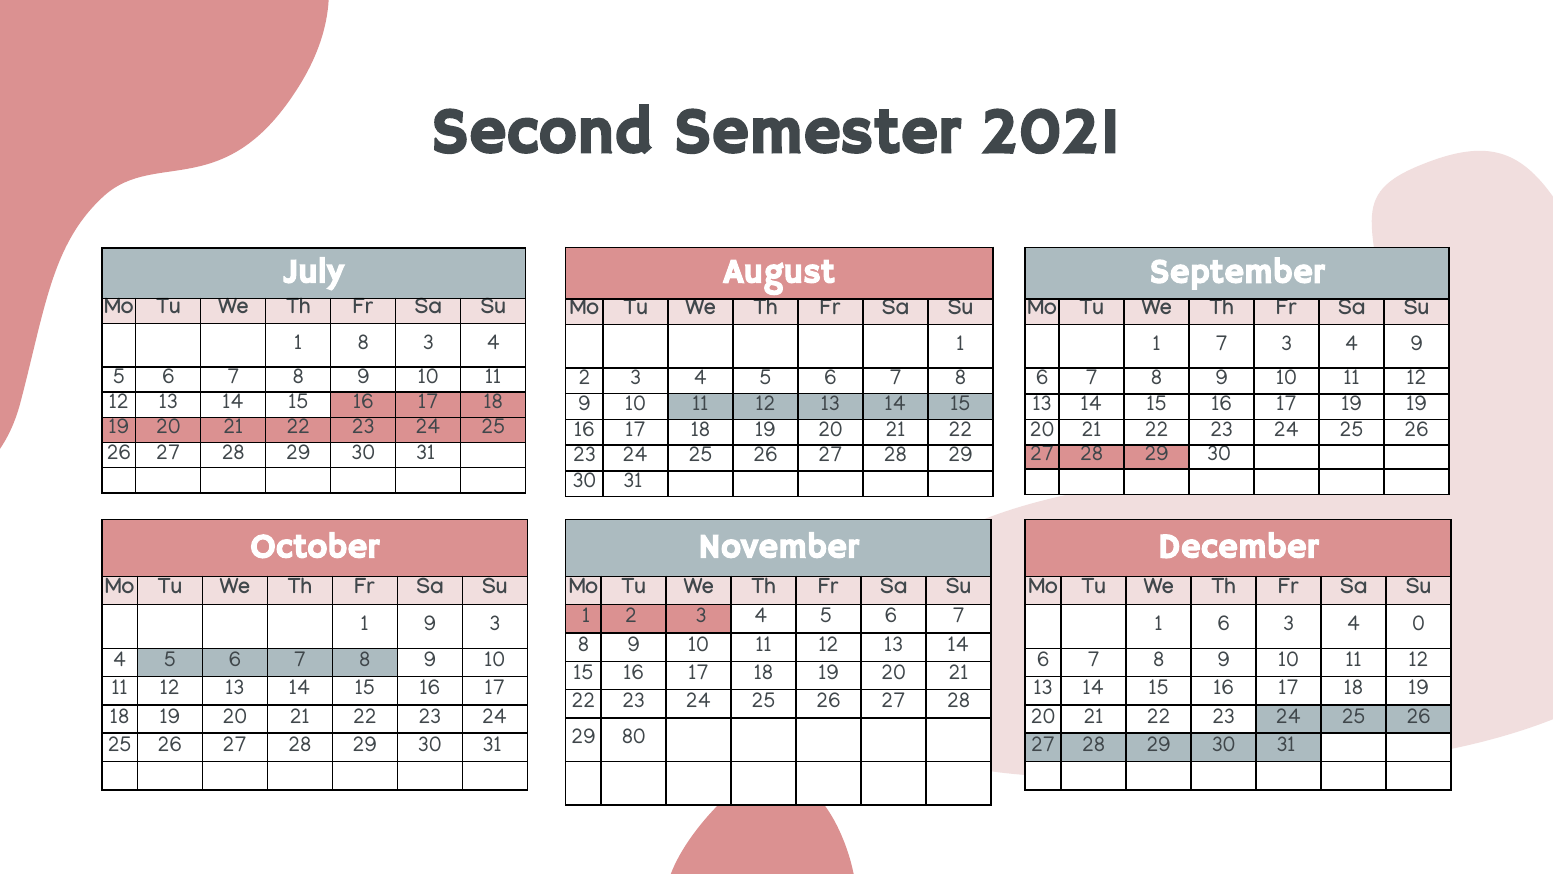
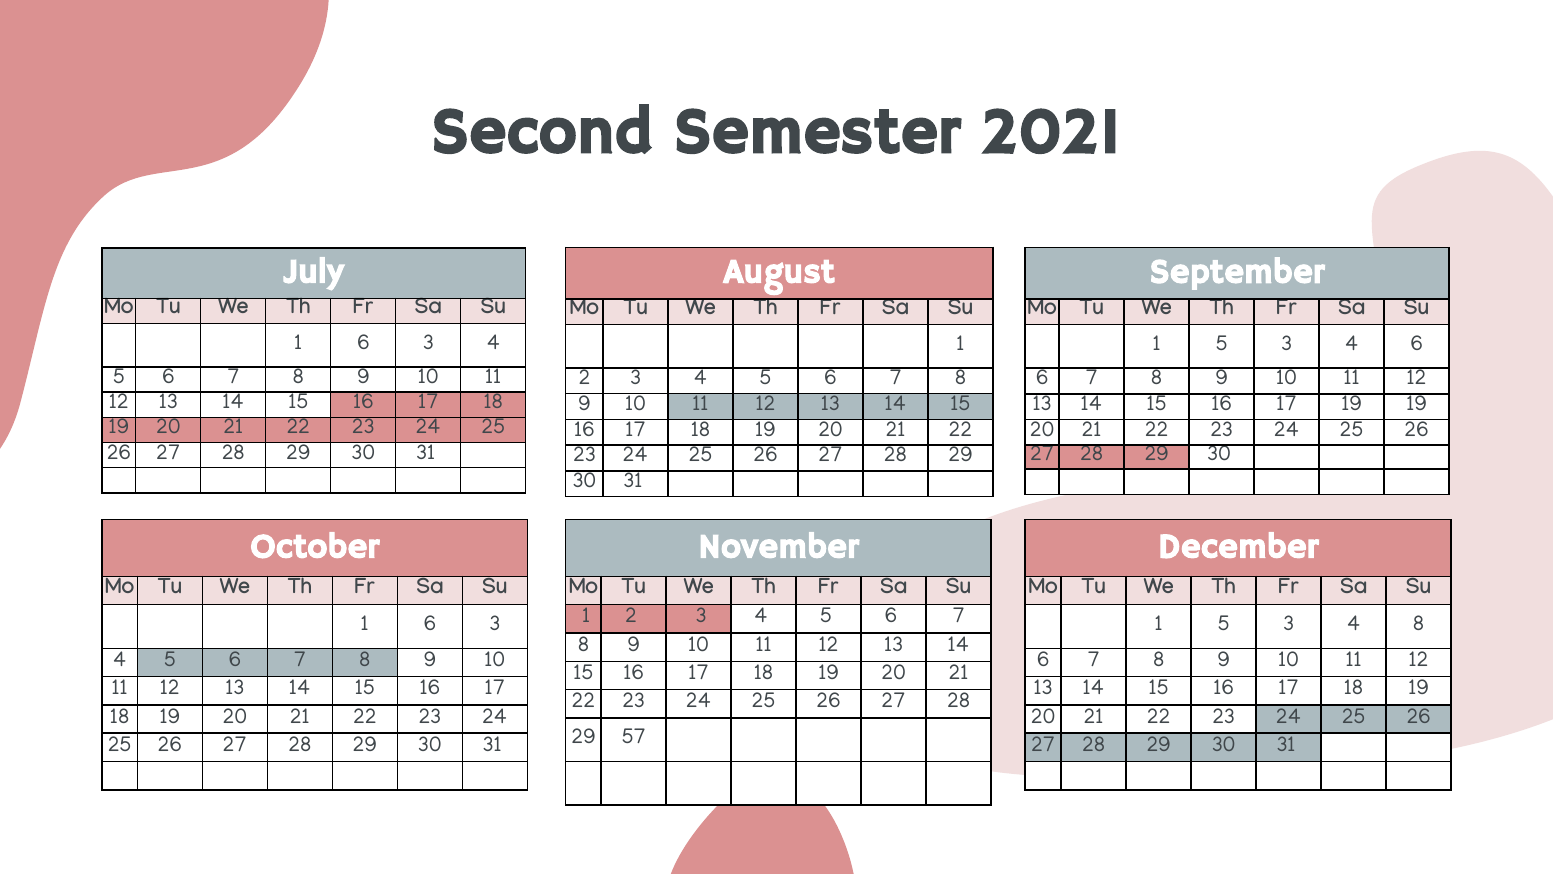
8: 8 -> 6 (363, 342)
7: 7 -> 5 (1222, 343)
4 9: 9 -> 6 (1417, 343)
9: 9 -> 6 (430, 623)
6: 6 -> 5 (1224, 623)
4 0: 0 -> 8 (1418, 623)
80: 80 -> 57 (634, 736)
